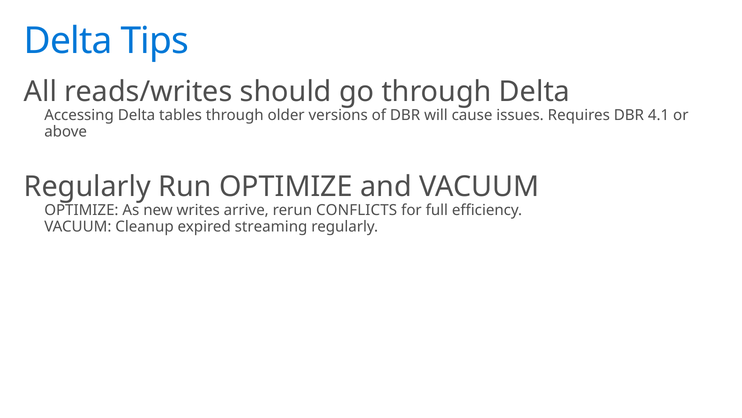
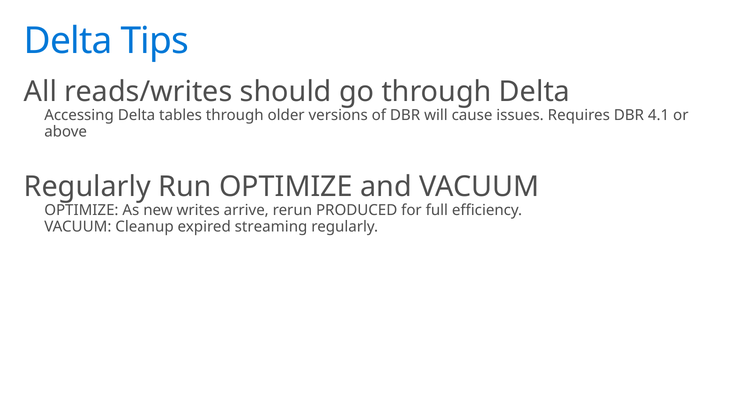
CONFLICTS: CONFLICTS -> PRODUCED (357, 210)
